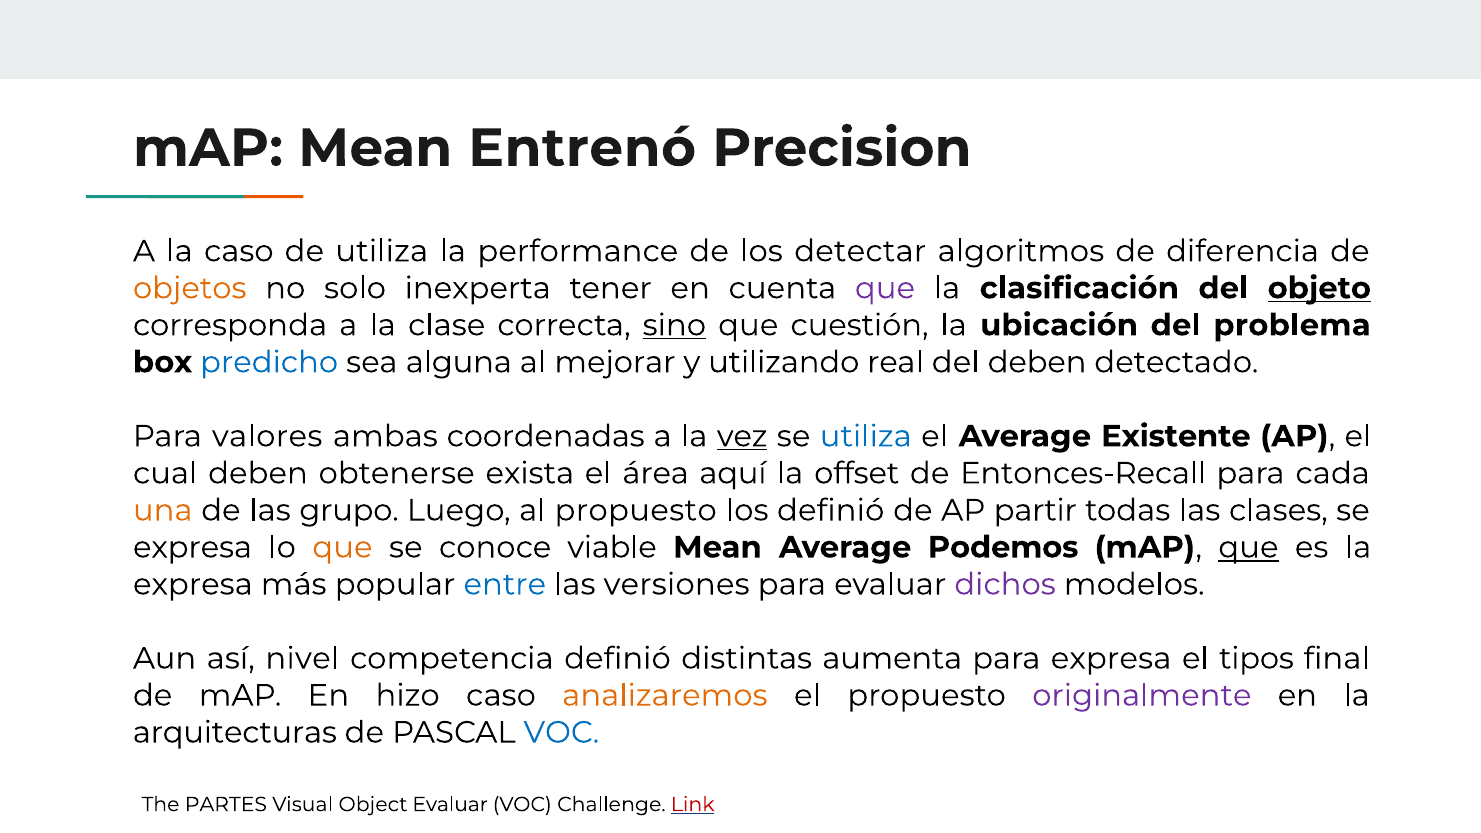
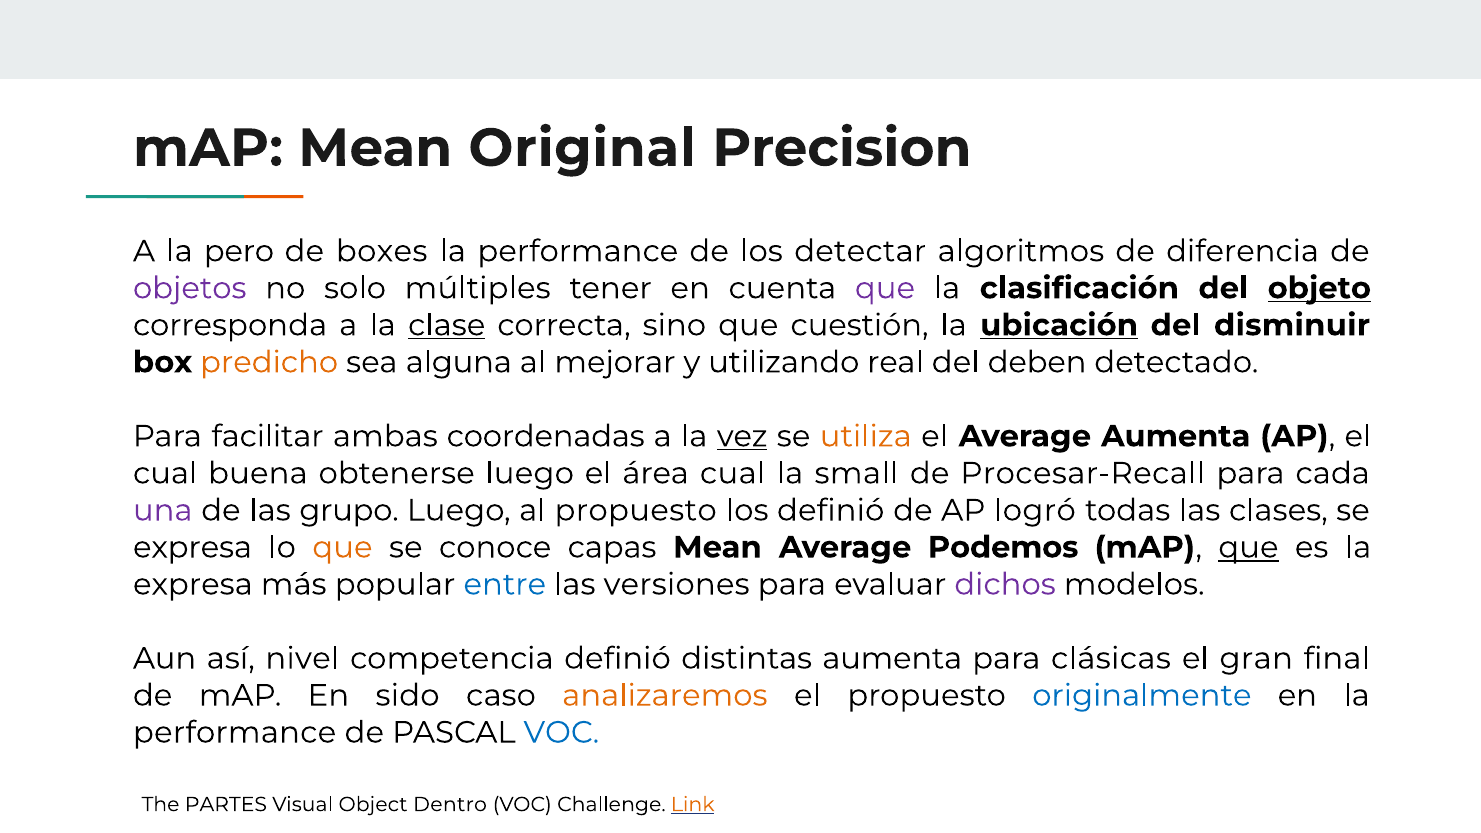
Entrenó: Entrenó -> Original (582, 148)
la caso: caso -> pero (239, 251)
de utiliza: utiliza -> boxes (382, 251)
objetos colour: orange -> purple (190, 288)
inexperta: inexperta -> múltiples (478, 288)
clase underline: none -> present (447, 325)
sino underline: present -> none (674, 325)
ubicación underline: none -> present (1059, 325)
problema: problema -> disminuir (1292, 325)
predicho colour: blue -> orange (269, 362)
valores: valores -> facilitar (267, 436)
utiliza colour: blue -> orange (866, 436)
Average Existente: Existente -> Aumenta (1176, 436)
cual deben: deben -> buena (258, 473)
obtenerse exista: exista -> luego (530, 473)
área aquí: aquí -> cual (733, 473)
offset: offset -> small (856, 473)
Entonces-Recall: Entonces-Recall -> Procesar-Recall (1083, 473)
una colour: orange -> purple (163, 510)
partir: partir -> logró (1035, 510)
viable: viable -> capas (612, 547)
para expresa: expresa -> clásicas (1111, 658)
tipos: tipos -> gran (1256, 658)
hizo: hizo -> sido (408, 696)
originalmente colour: purple -> blue (1142, 696)
arquitecturas: arquitecturas -> performance (235, 733)
Object Evaluar: Evaluar -> Dentro (450, 804)
Link colour: red -> orange (693, 804)
